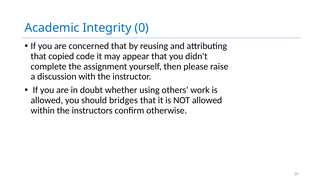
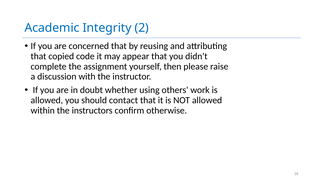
0: 0 -> 2 (142, 28)
bridges: bridges -> contact (123, 100)
